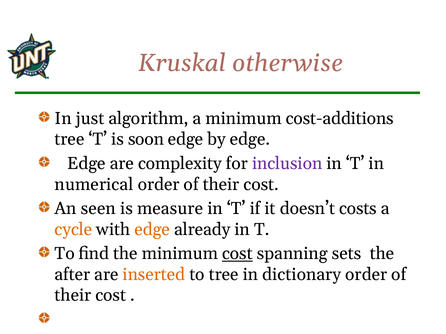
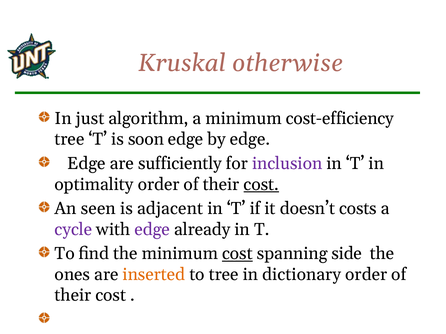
cost-additions: cost-additions -> cost-efficiency (340, 119)
complexity: complexity -> sufficiently (180, 164)
numerical: numerical -> optimality (94, 185)
cost underline: none -> present (261, 185)
measure: measure -> adjacent (170, 209)
cycle colour: orange -> purple (73, 230)
edge colour: orange -> purple (152, 230)
sets: sets -> side (347, 254)
after: after -> ones (72, 275)
